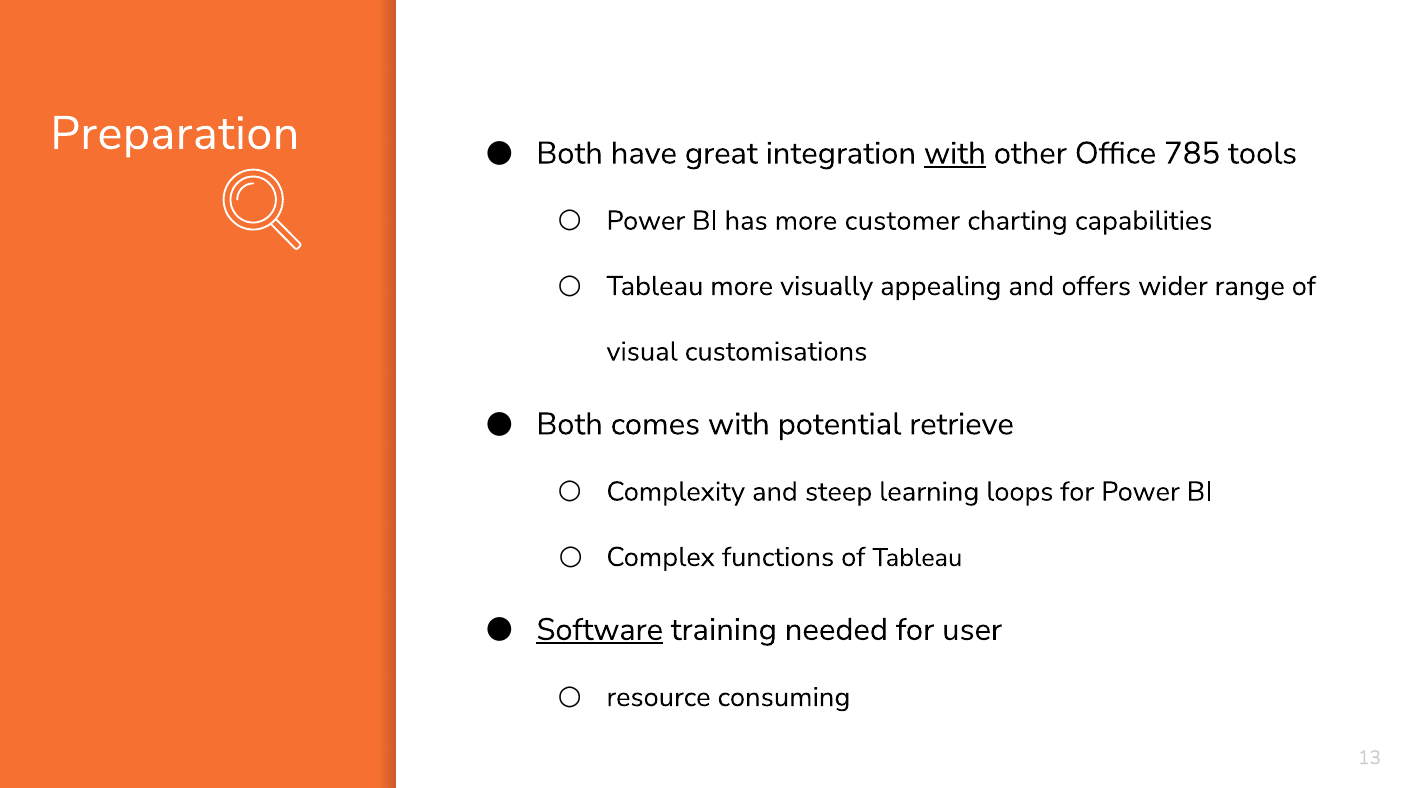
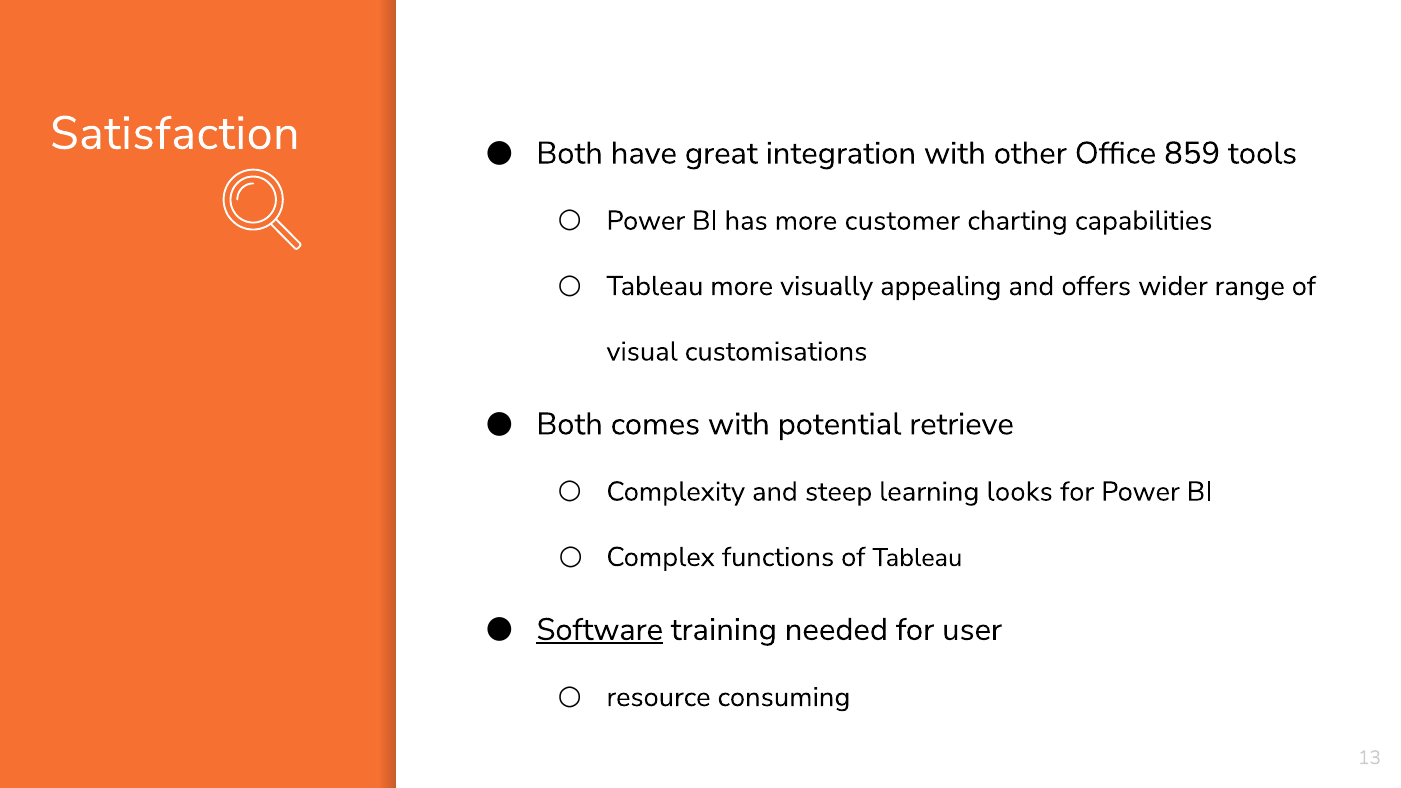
Preparation: Preparation -> Satisfaction (175, 134)
with underline: present -> none (955, 153)
785: 785 -> 859 (1192, 153)
loops: loops -> looks (1020, 492)
